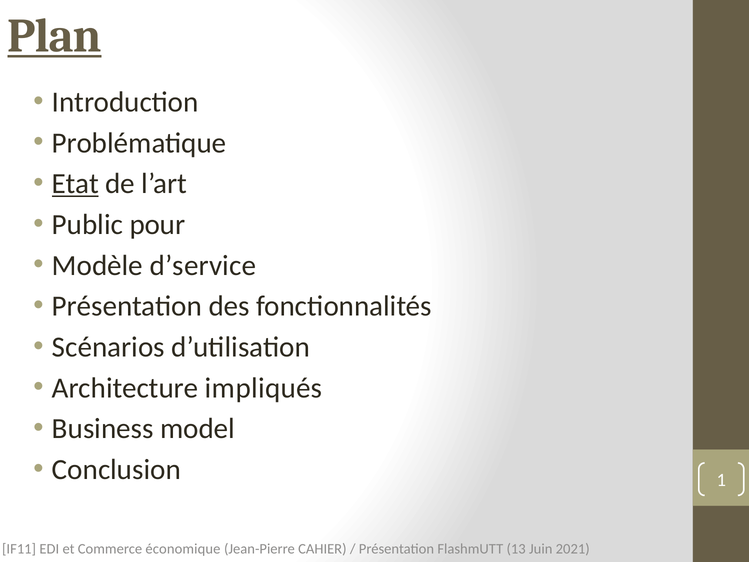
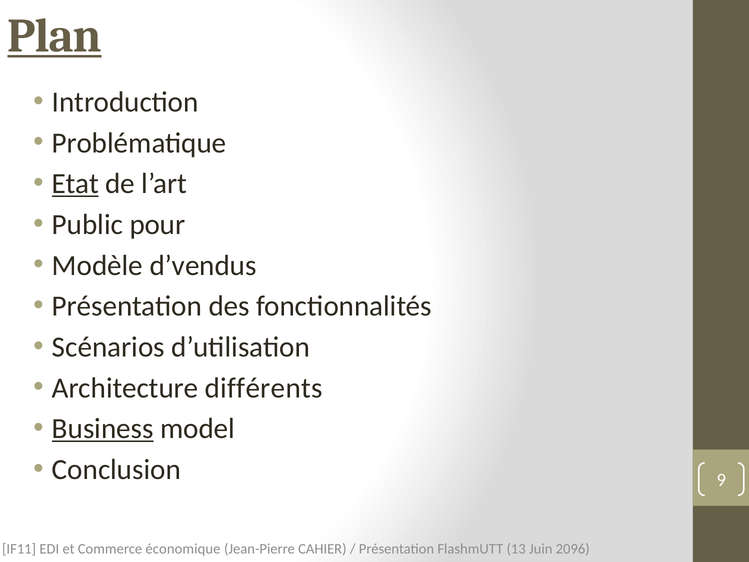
d’service: d’service -> d’vendus (203, 265)
impliqués: impliqués -> différents (264, 388)
Business underline: none -> present (103, 429)
1: 1 -> 9 (721, 480)
2021: 2021 -> 2096 (573, 549)
